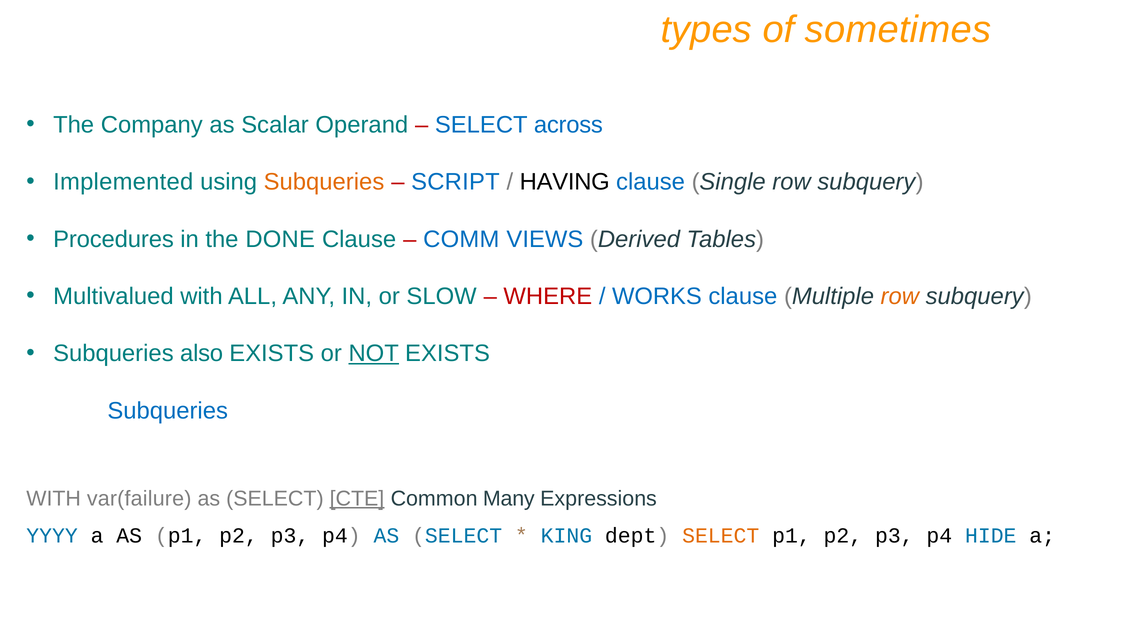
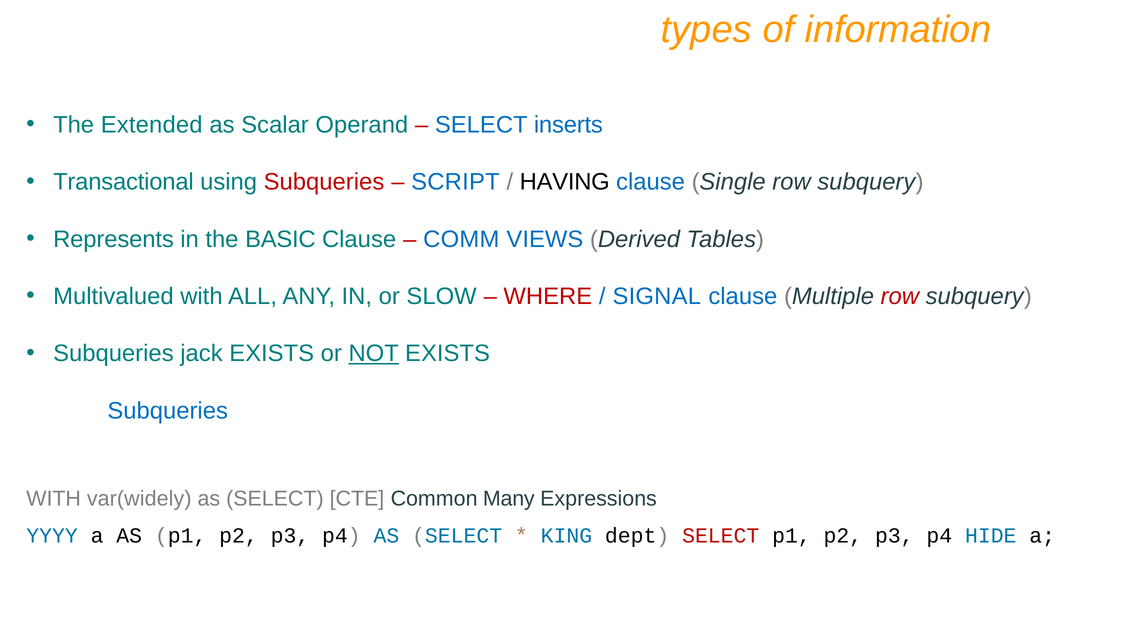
sometimes: sometimes -> information (898, 30)
Company: Company -> Extended (152, 125)
across: across -> inserts (568, 125)
Implemented: Implemented -> Transactional (123, 182)
Subqueries colour: orange -> red (324, 182)
Procedures: Procedures -> Represents (113, 239)
DONE: DONE -> BASIC (280, 239)
WORKS: WORKS -> SIGNAL (657, 296)
row colour: orange -> red (900, 296)
also: also -> jack (201, 354)
var(failure: var(failure -> var(widely (139, 498)
CTE underline: present -> none (357, 498)
SELECT colour: orange -> red (721, 536)
